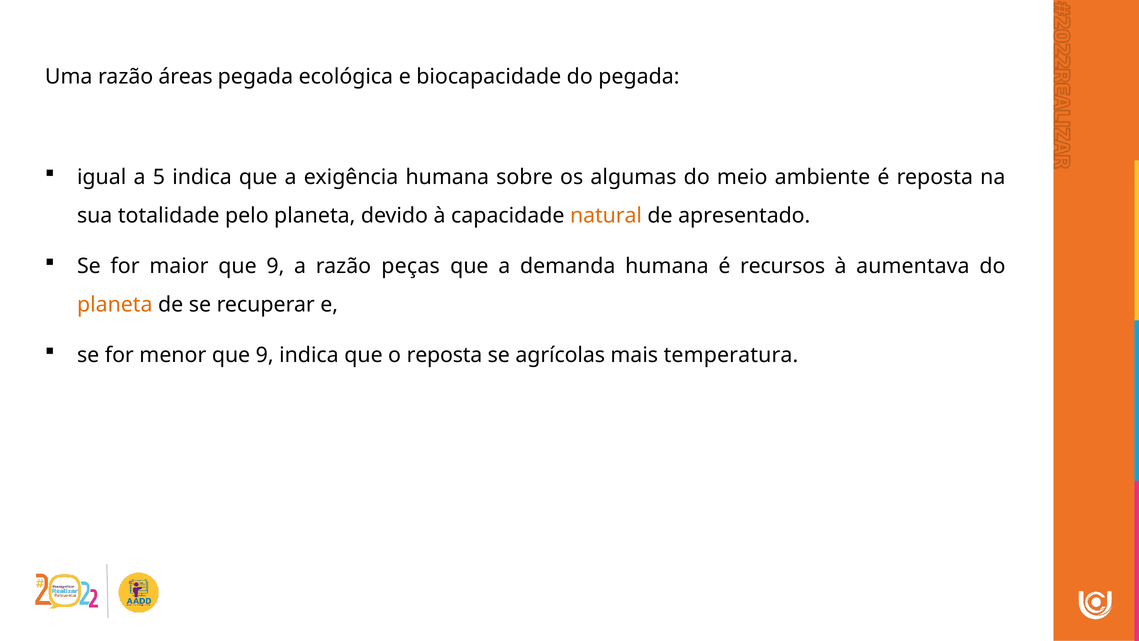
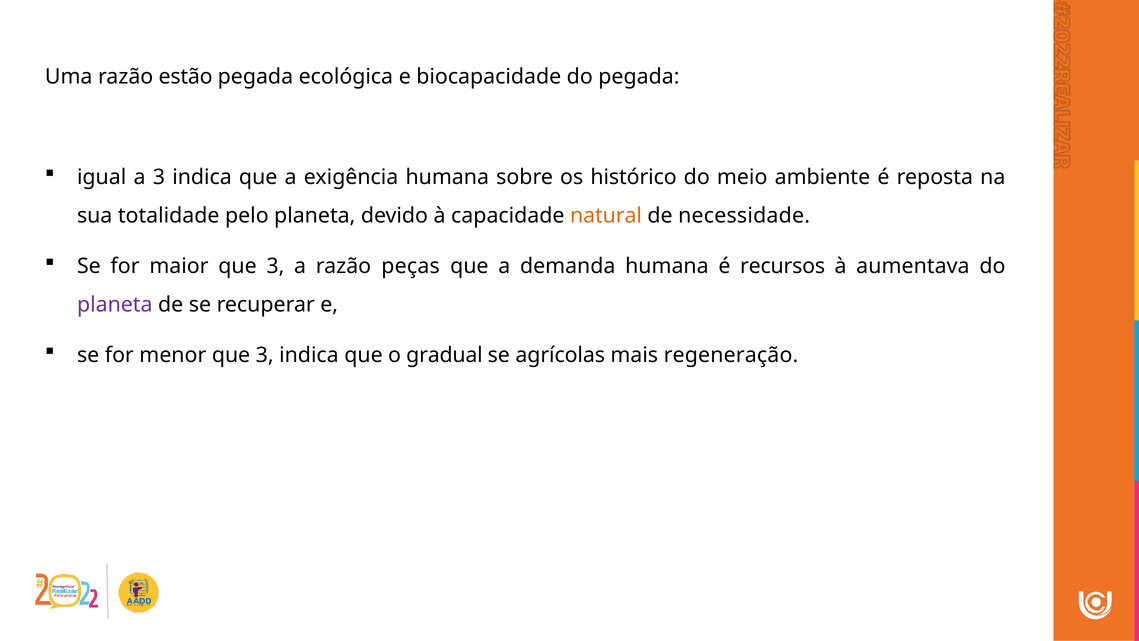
áreas: áreas -> estão (186, 77)
a 5: 5 -> 3 (159, 177)
algumas: algumas -> histórico (634, 177)
apresentado: apresentado -> necessidade (744, 216)
maior que 9: 9 -> 3 (275, 266)
planeta colour: orange -> purple (115, 305)
menor que 9: 9 -> 3 (265, 355)
o reposta: reposta -> gradual (444, 355)
temperatura: temperatura -> regeneração (731, 355)
